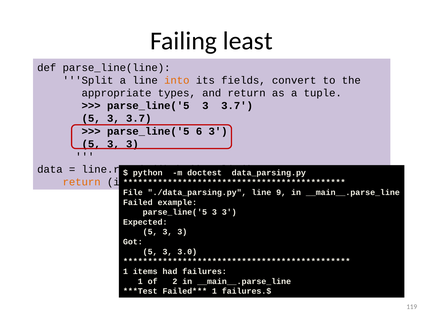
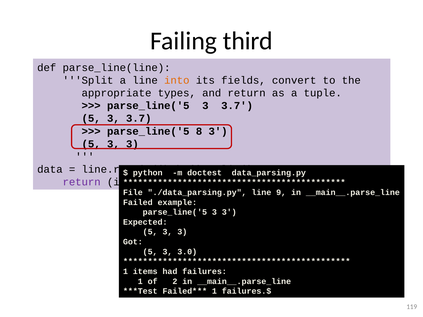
least: least -> third (248, 41)
6: 6 -> 8 (199, 131)
return colour: orange -> purple (82, 182)
